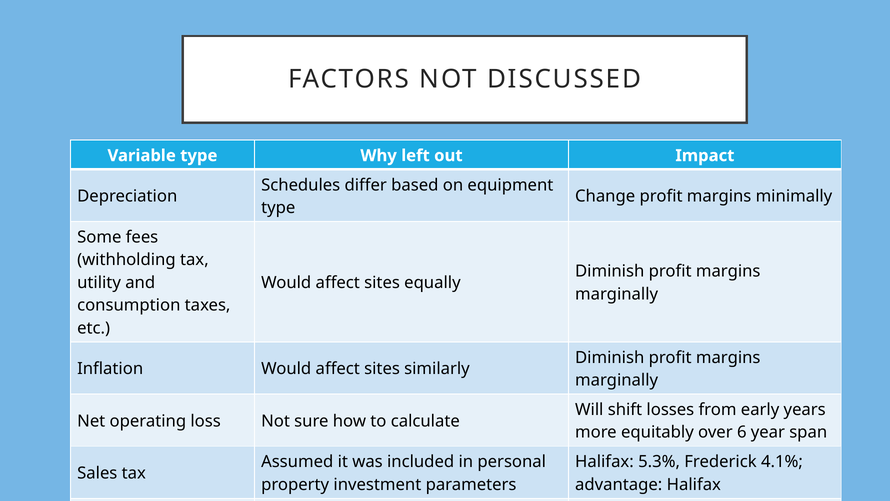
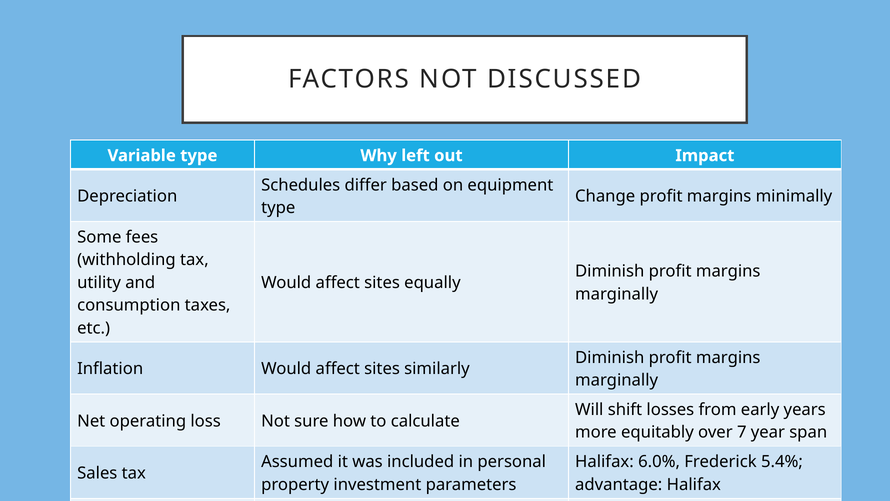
6: 6 -> 7 (742, 432)
5.3%: 5.3% -> 6.0% (659, 462)
4.1%: 4.1% -> 5.4% (782, 462)
